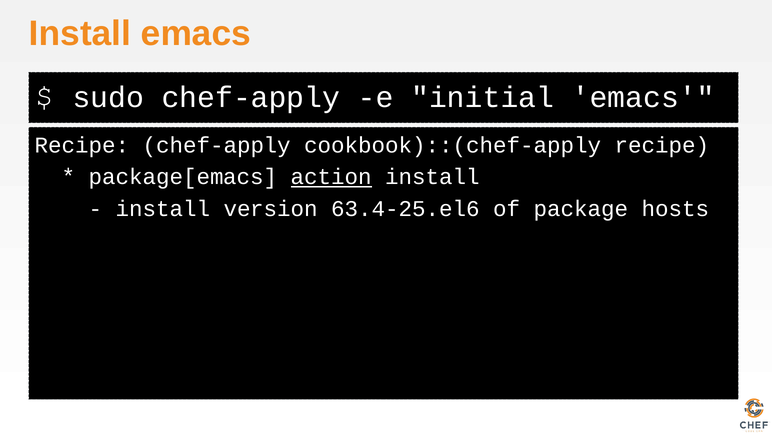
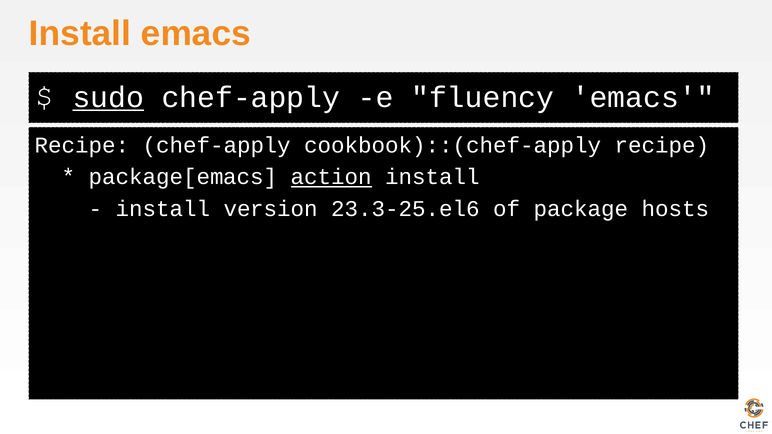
sudo underline: none -> present (108, 98)
initial: initial -> fluency (483, 98)
63.4-25.el6: 63.4-25.el6 -> 23.3-25.el6 (406, 209)
